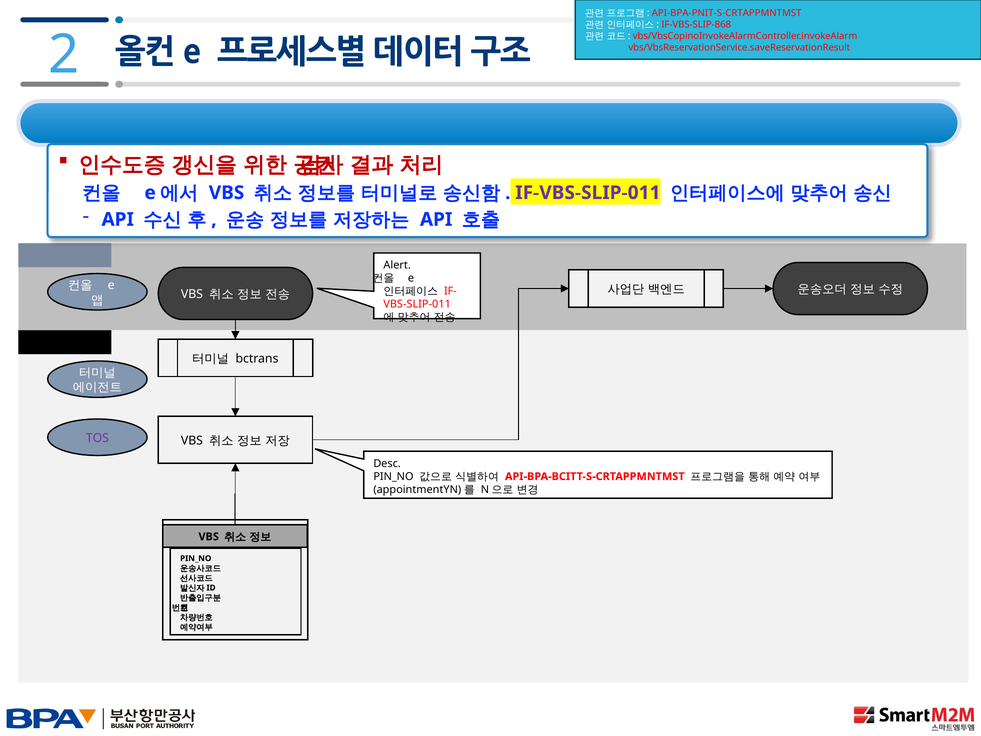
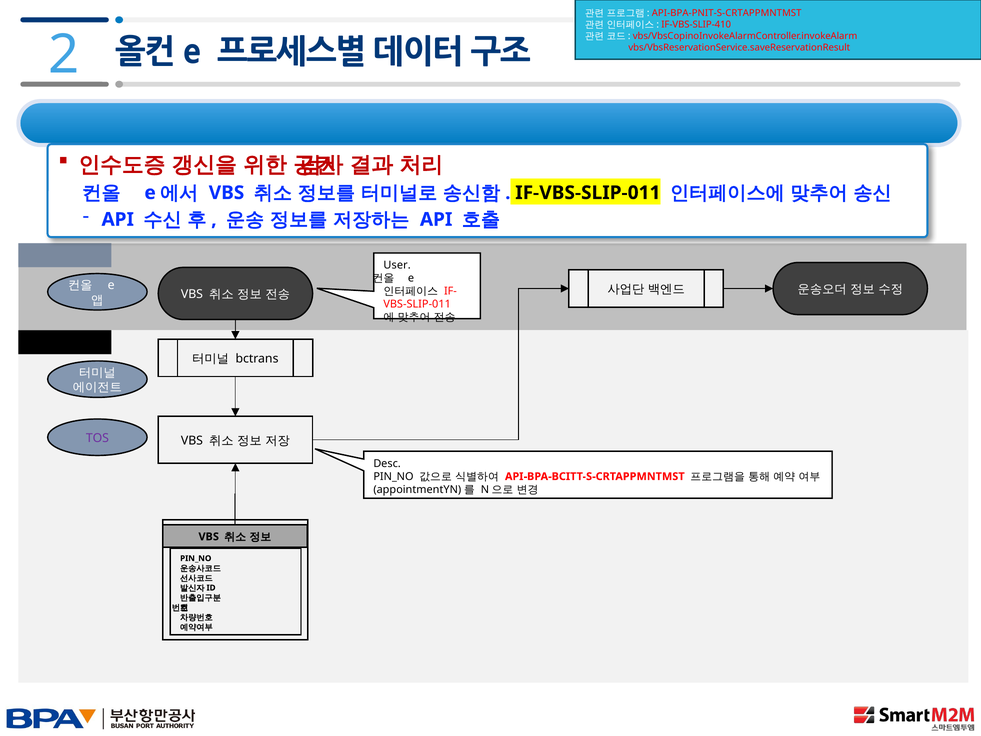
IF-VBS-SLIP-868: IF-VBS-SLIP-868 -> IF-VBS-SLIP-410 (696, 25)
IF-VBS-SLIP-011 colour: purple -> black (588, 193)
Alert: Alert -> User (397, 265)
